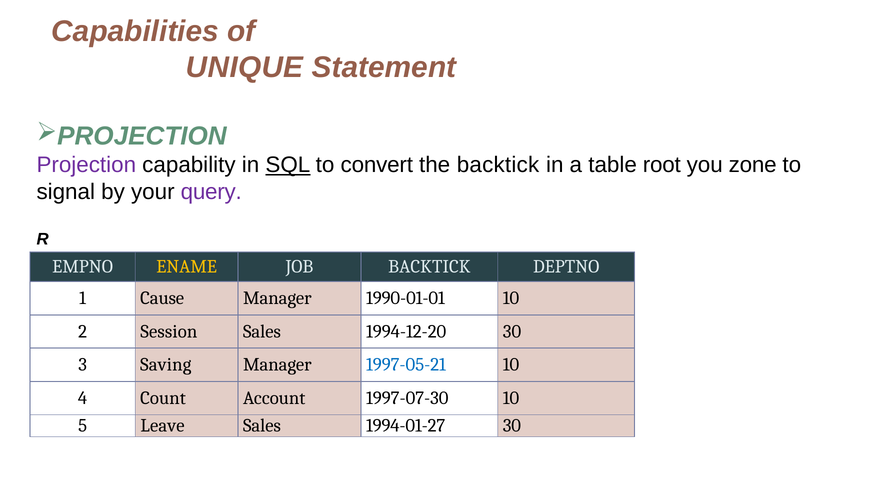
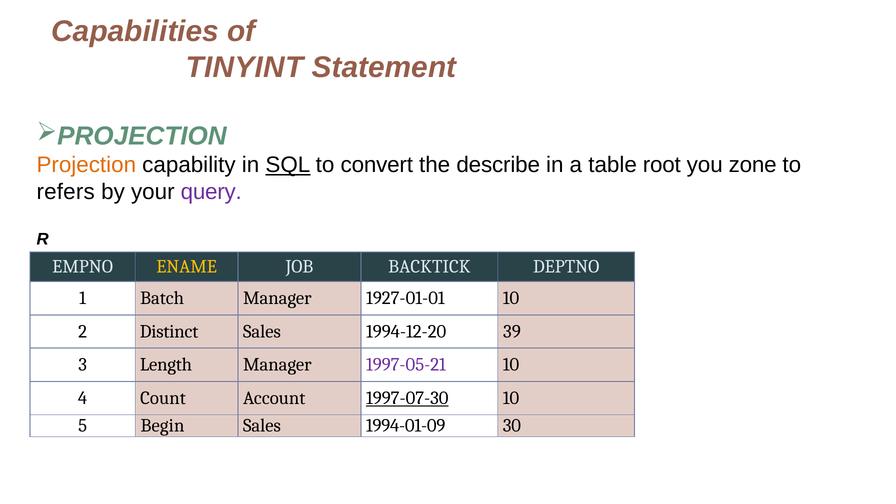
UNIQUE: UNIQUE -> TINYINT (245, 67)
Projection colour: purple -> orange (86, 165)
the backtick: backtick -> describe (498, 165)
signal: signal -> refers (66, 192)
Cause: Cause -> Batch (162, 298)
1990-01-01: 1990-01-01 -> 1927-01-01 (405, 298)
Session: Session -> Distinct (169, 331)
1994-12-20 30: 30 -> 39 (512, 331)
Saving: Saving -> Length (166, 365)
1997-05-21 colour: blue -> purple (406, 365)
1997-07-30 underline: none -> present (407, 398)
Leave: Leave -> Begin (163, 426)
1994-01-27: 1994-01-27 -> 1994-01-09 (406, 426)
